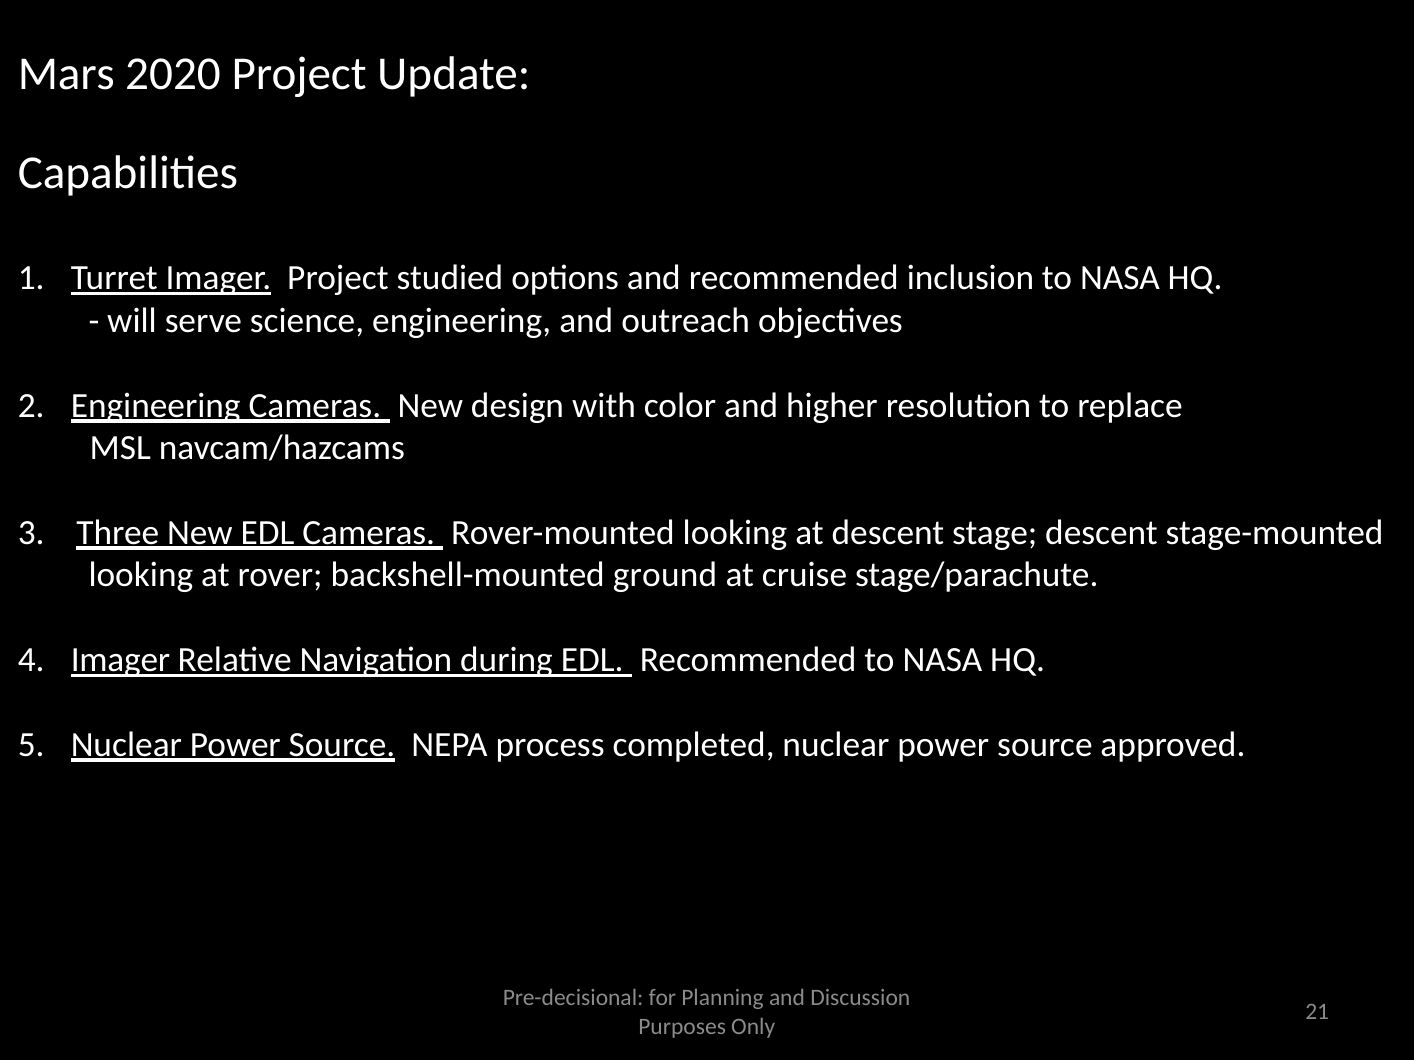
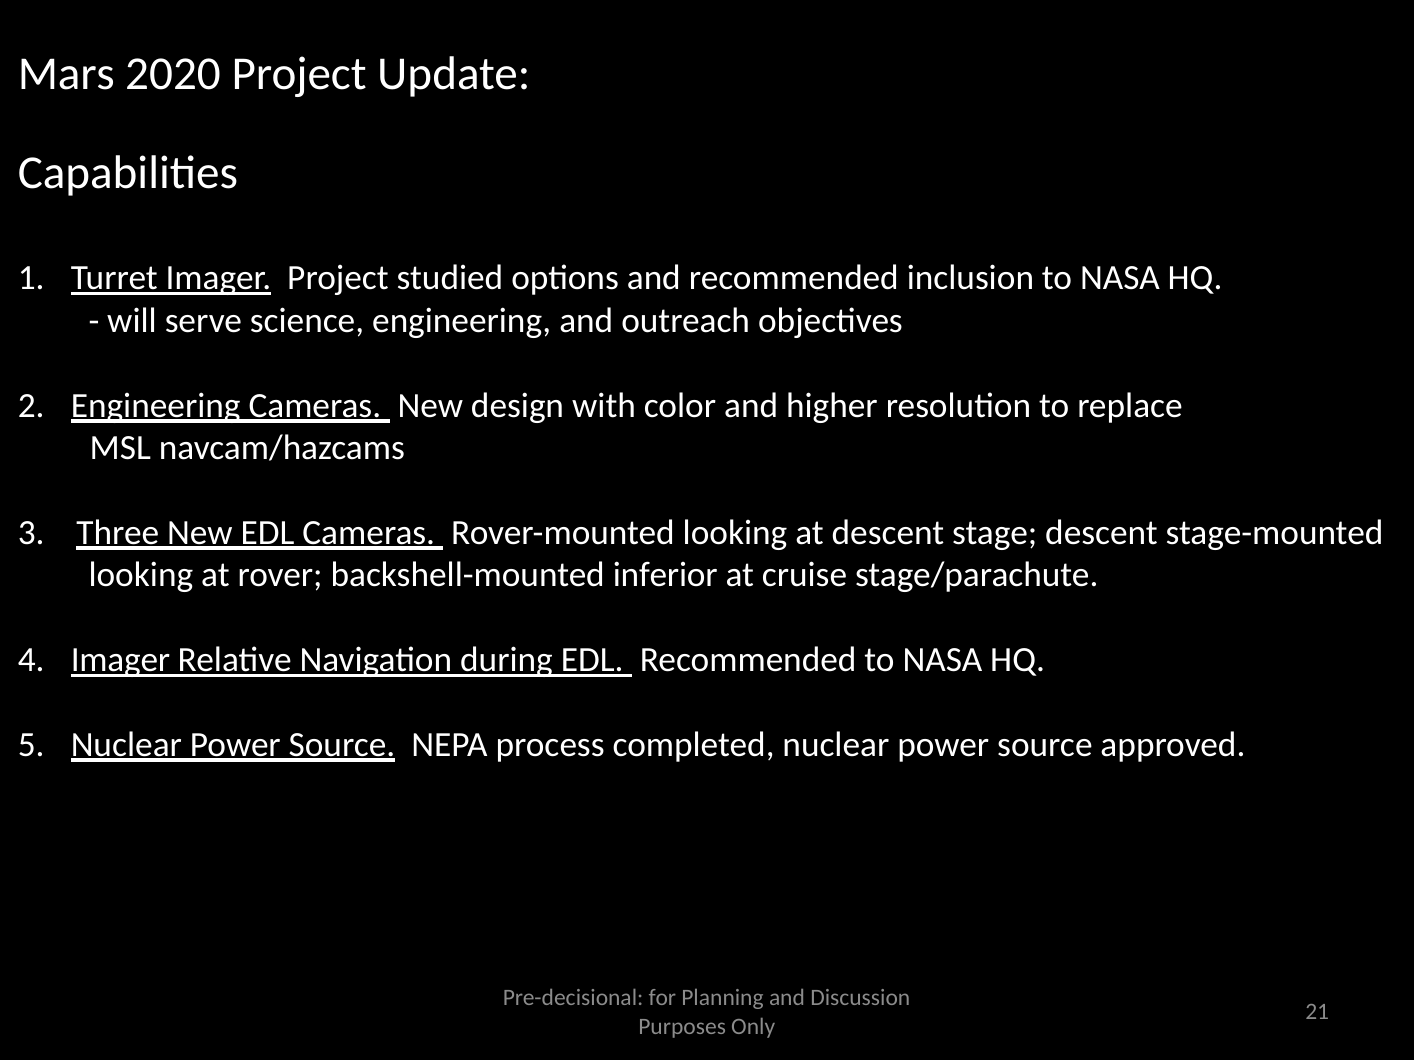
ground: ground -> inferior (665, 575)
